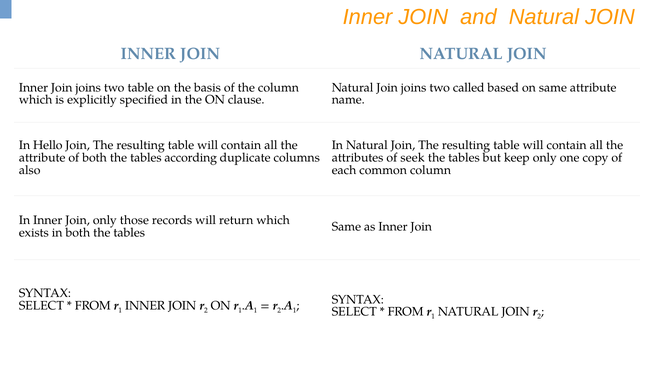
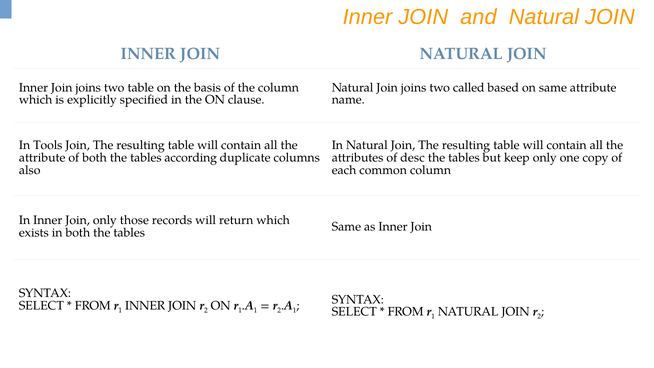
Hello: Hello -> Tools (48, 145)
seek: seek -> desc (413, 158)
